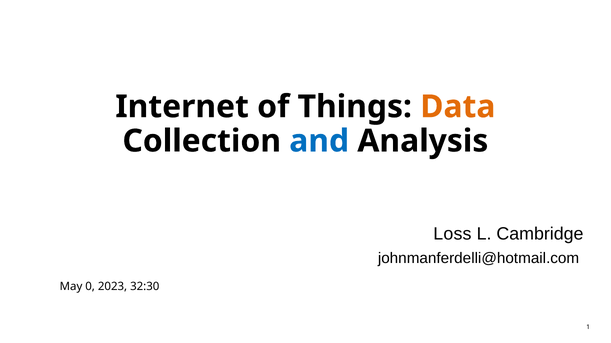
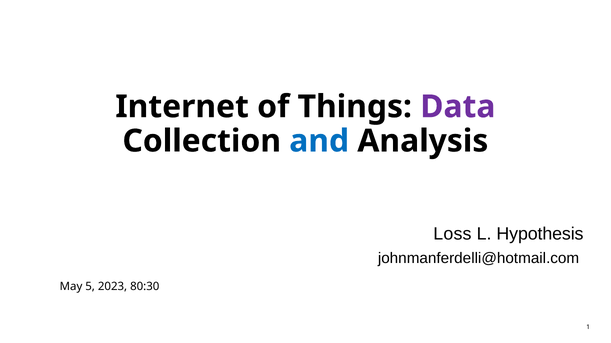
Data colour: orange -> purple (458, 107)
Cambridge: Cambridge -> Hypothesis (540, 235)
0: 0 -> 5 (90, 287)
32:30: 32:30 -> 80:30 (145, 287)
